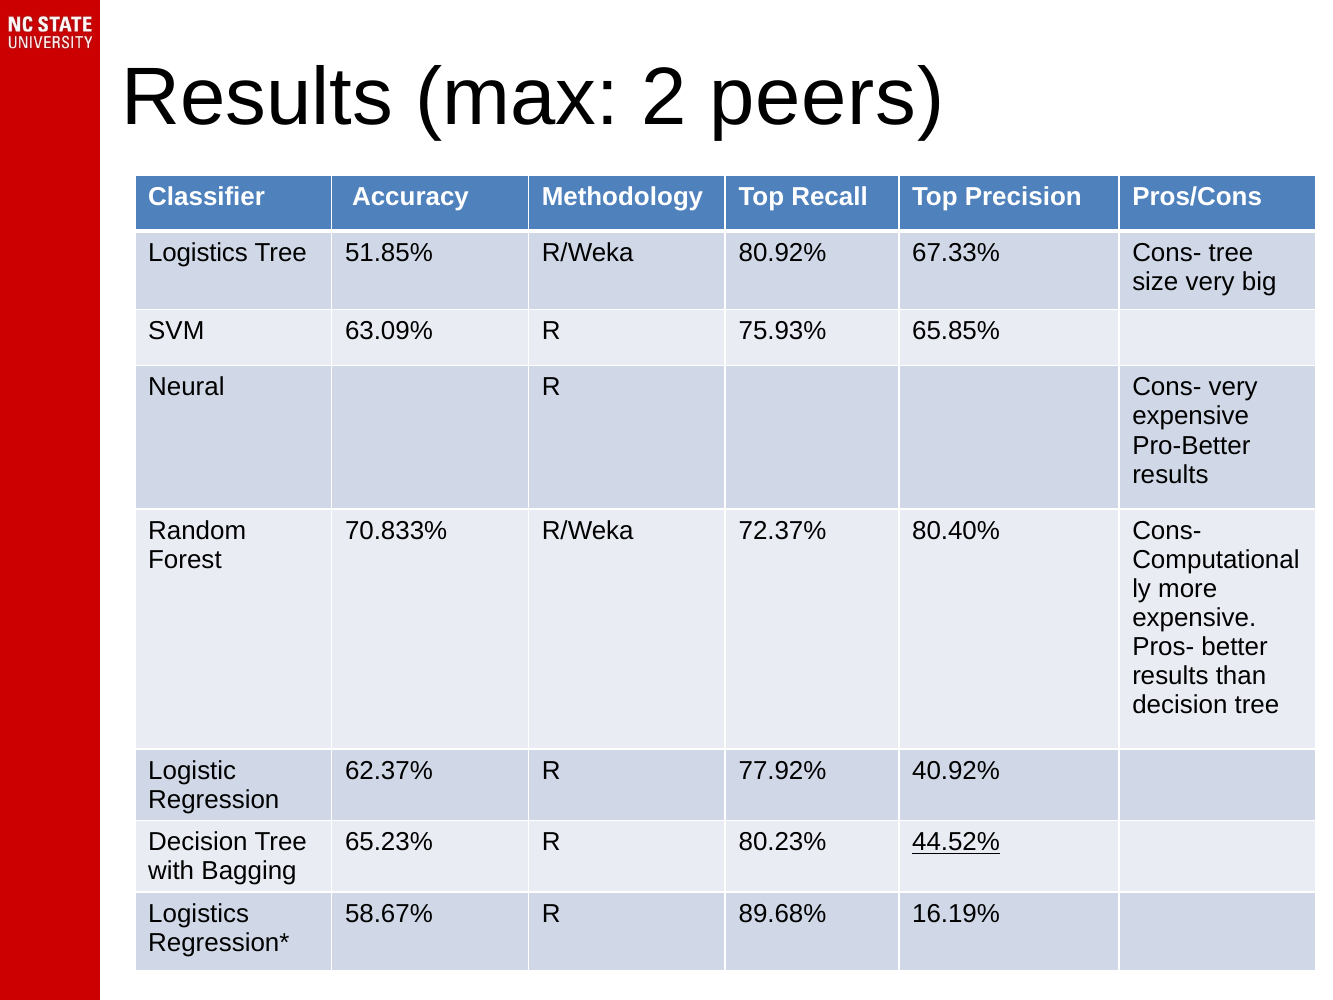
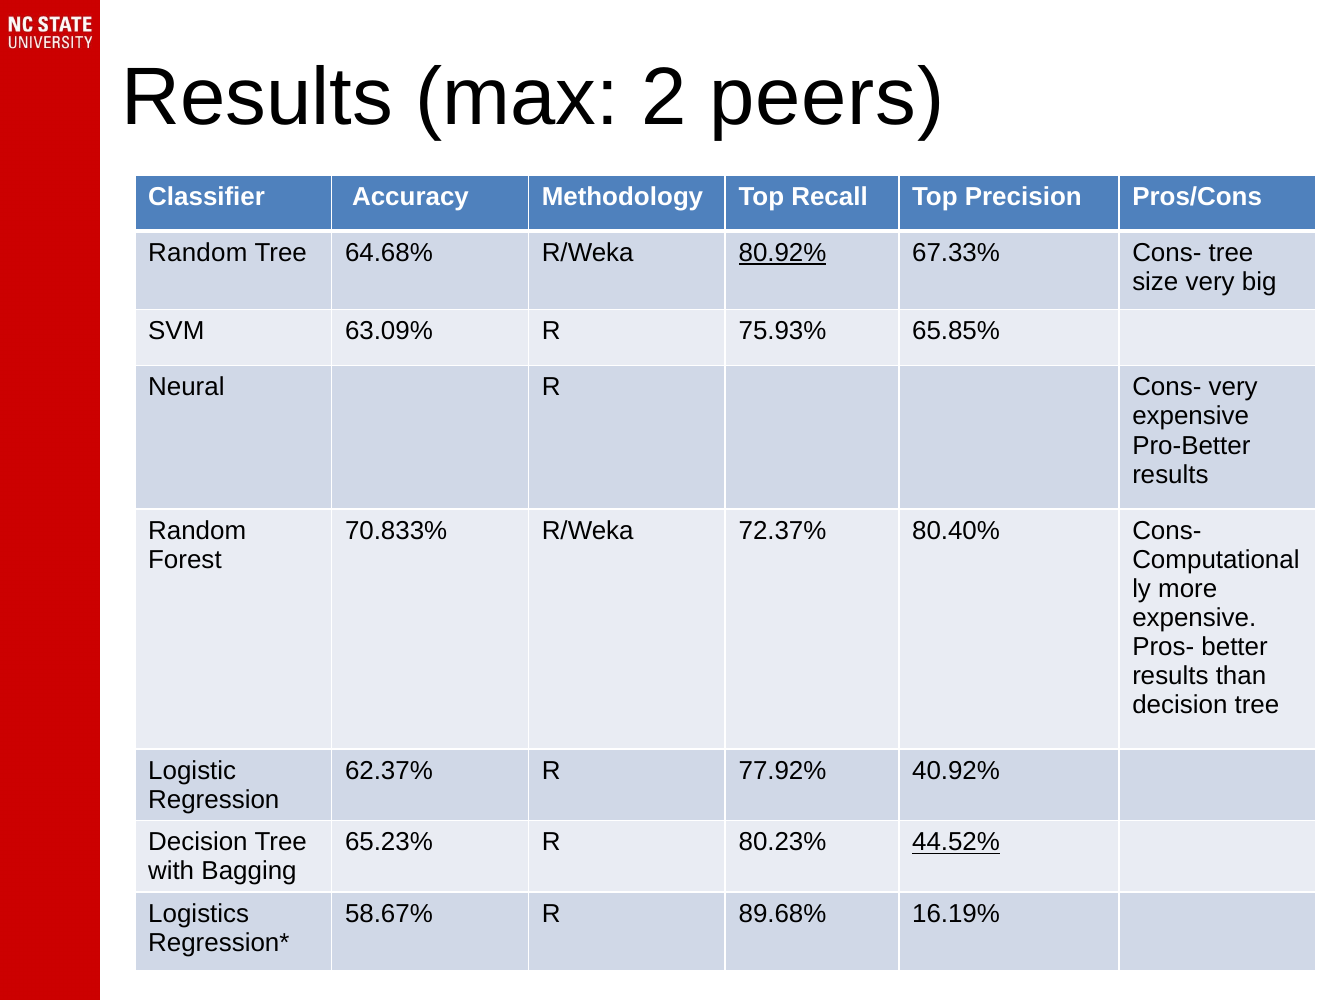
Logistics: Logistics -> Random (198, 253)
51.85%: 51.85% -> 64.68% (389, 253)
80.92% underline: none -> present (783, 253)
